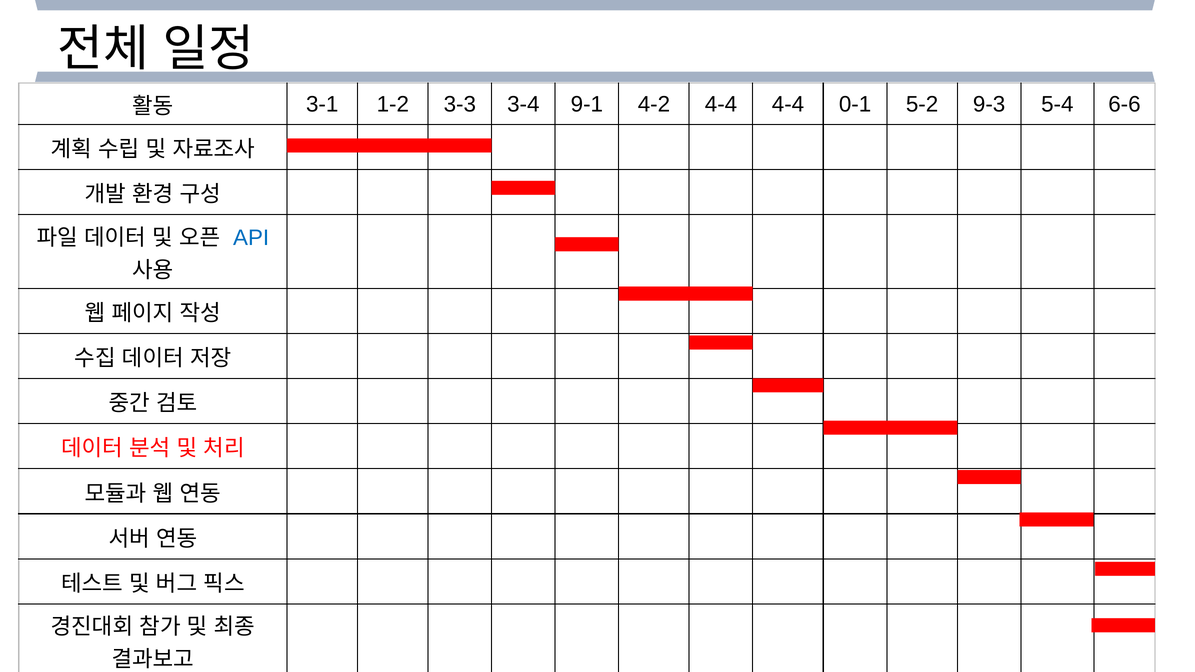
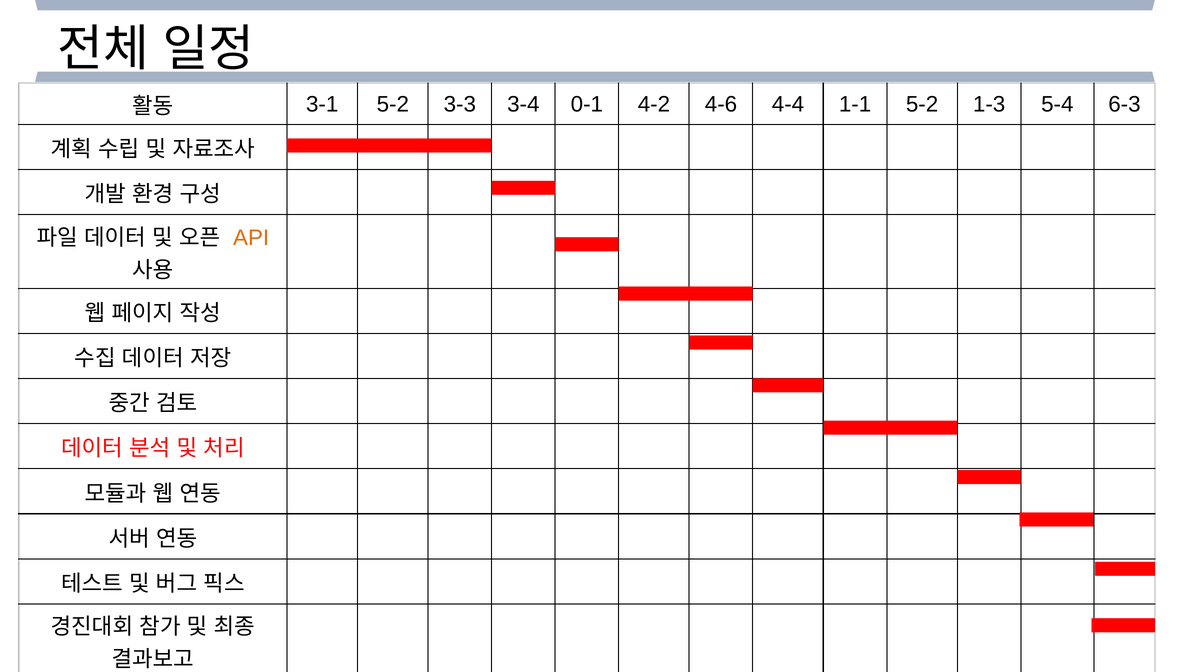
3-1 1-2: 1-2 -> 5-2 (393, 104)
9-1: 9-1 -> 0-1 (587, 104)
4-2 4-4: 4-4 -> 4-6 (721, 104)
0-1: 0-1 -> 1-1 (855, 104)
9-3: 9-3 -> 1-3 (989, 104)
6-6: 6-6 -> 6-3 (1124, 104)
API colour: blue -> orange (251, 238)
